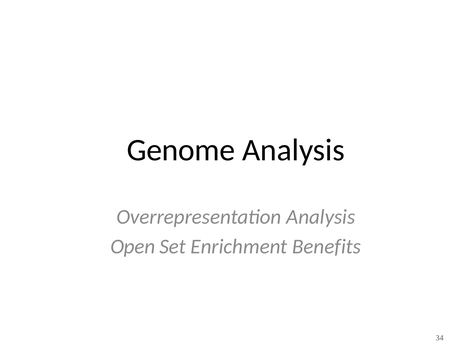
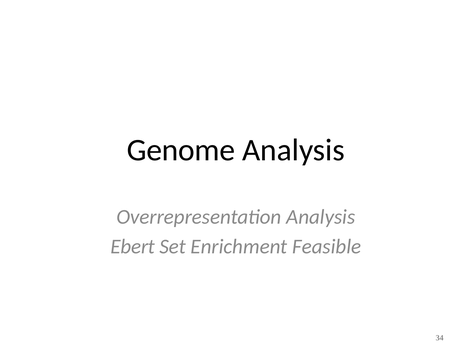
Open: Open -> Ebert (133, 246)
Benefits: Benefits -> Feasible (327, 246)
